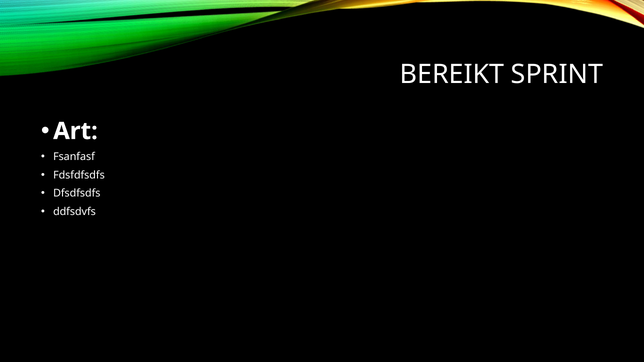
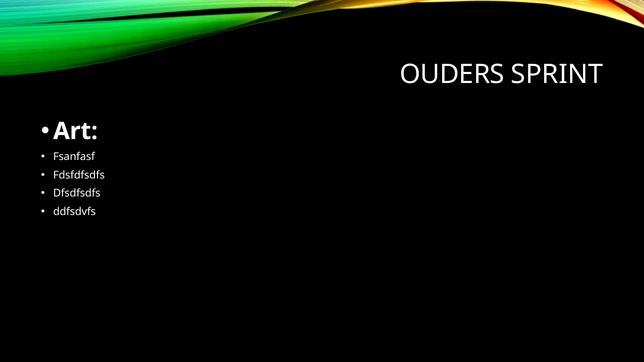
BEREIKT: BEREIKT -> OUDERS (452, 74)
